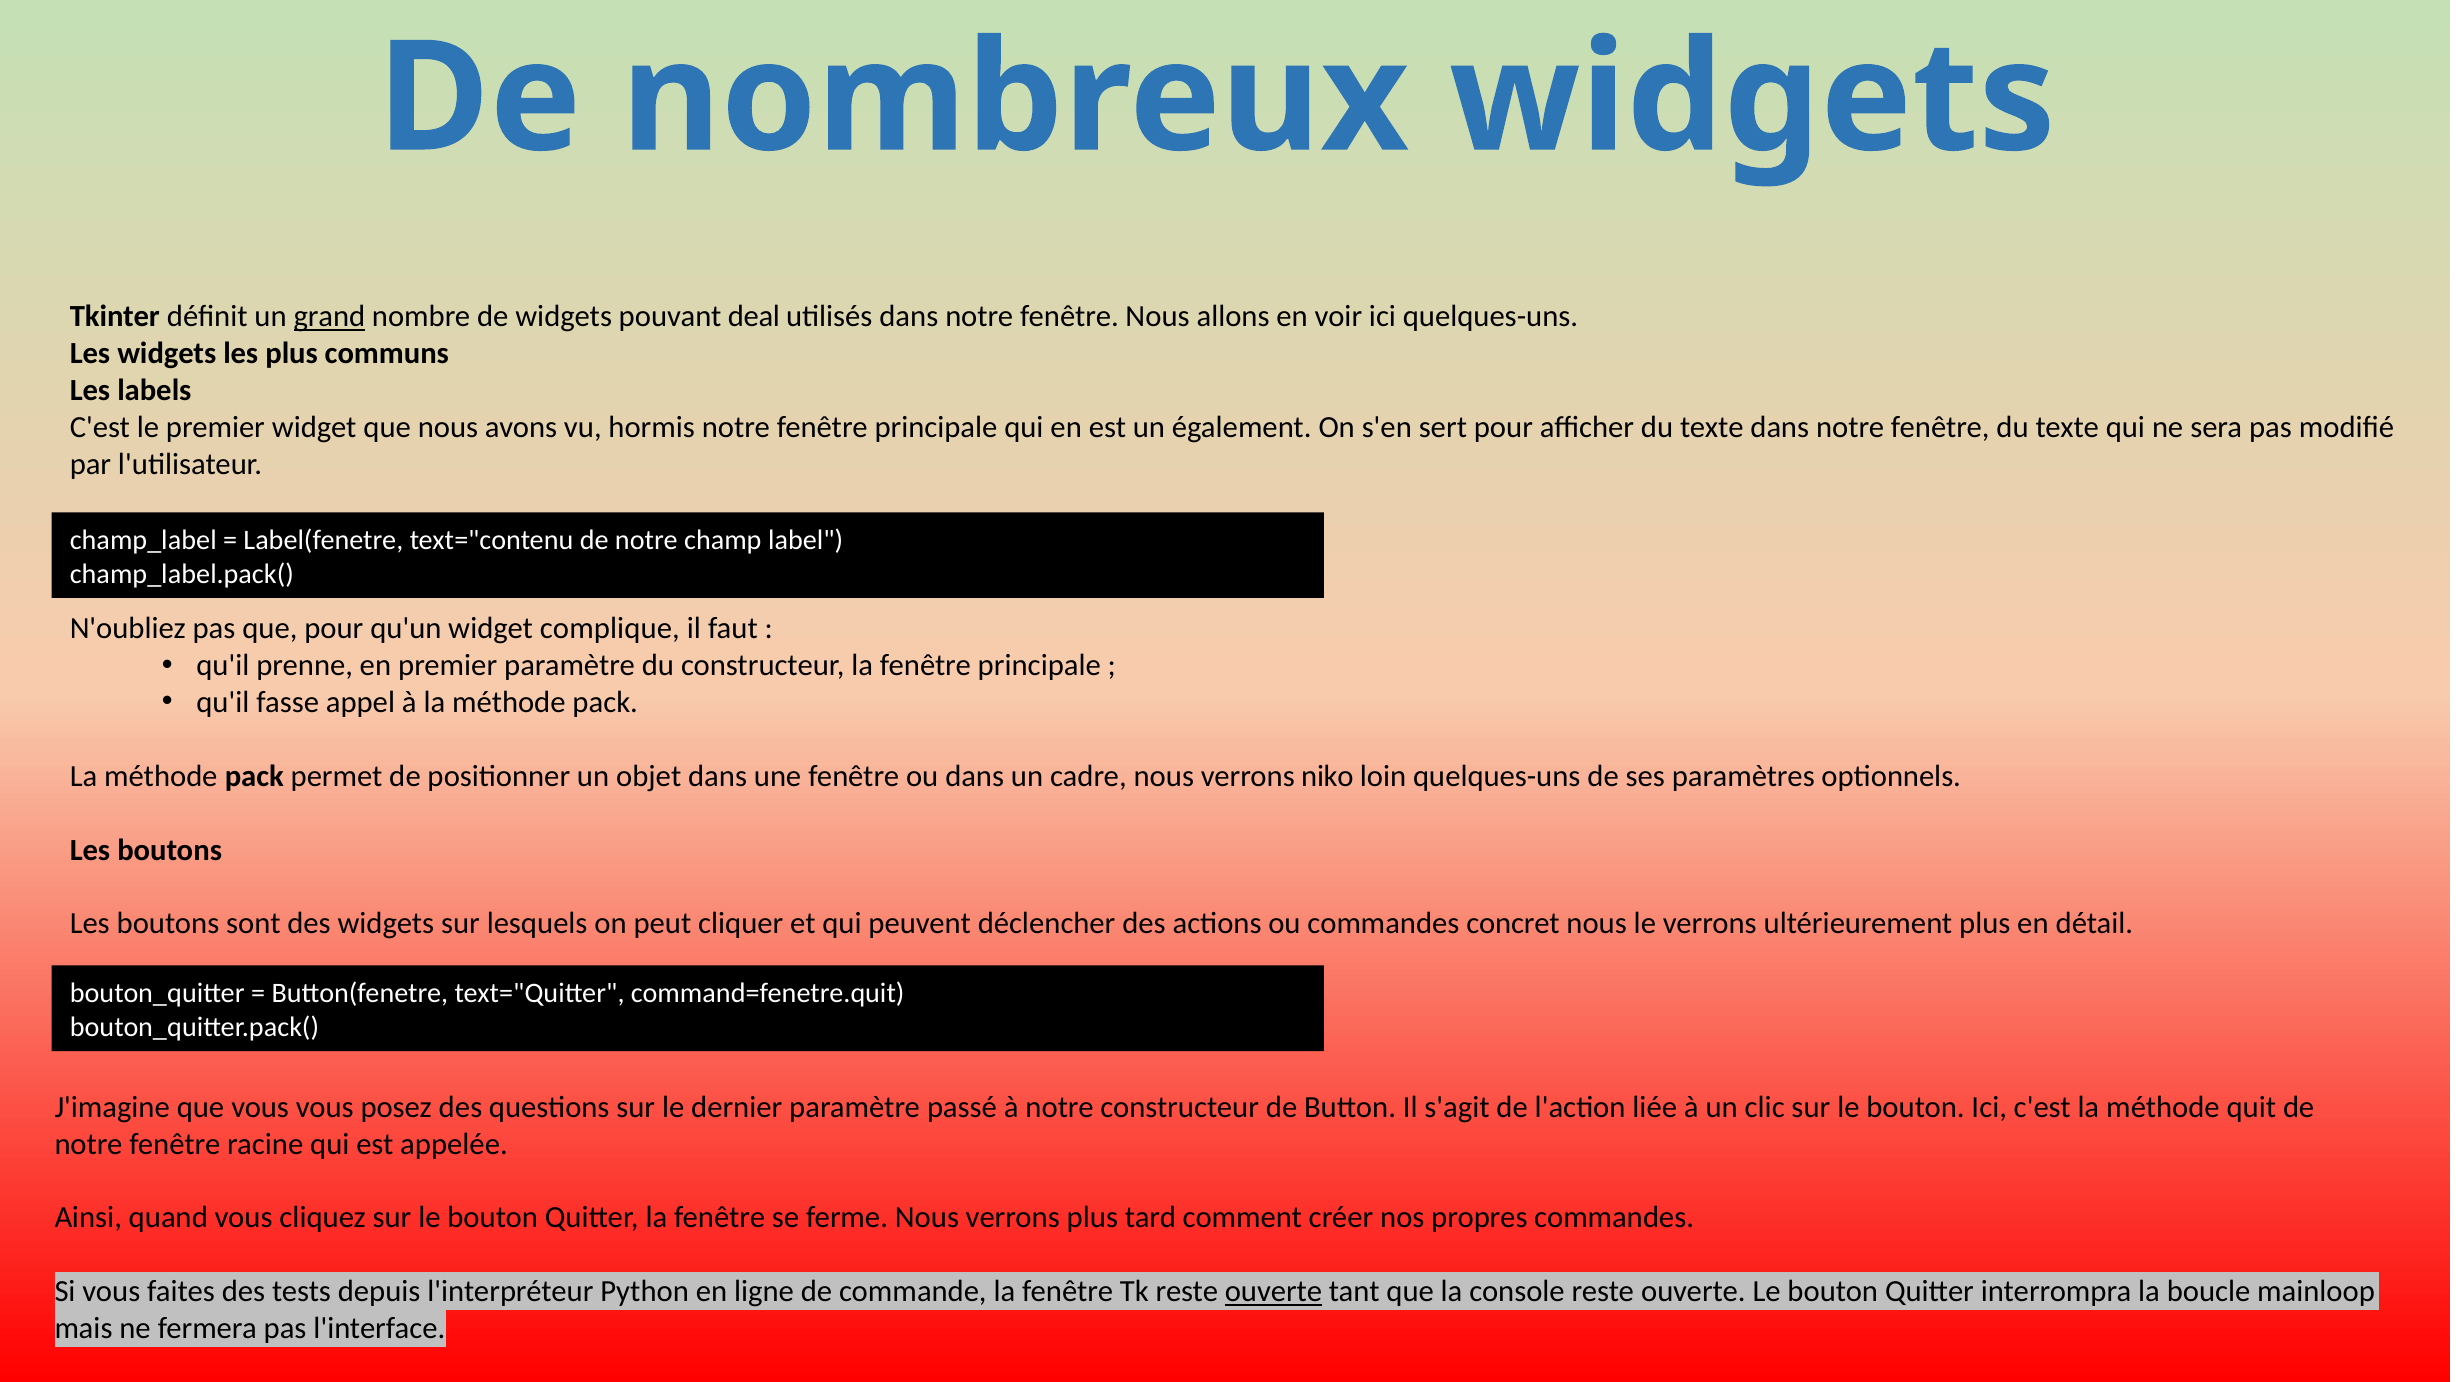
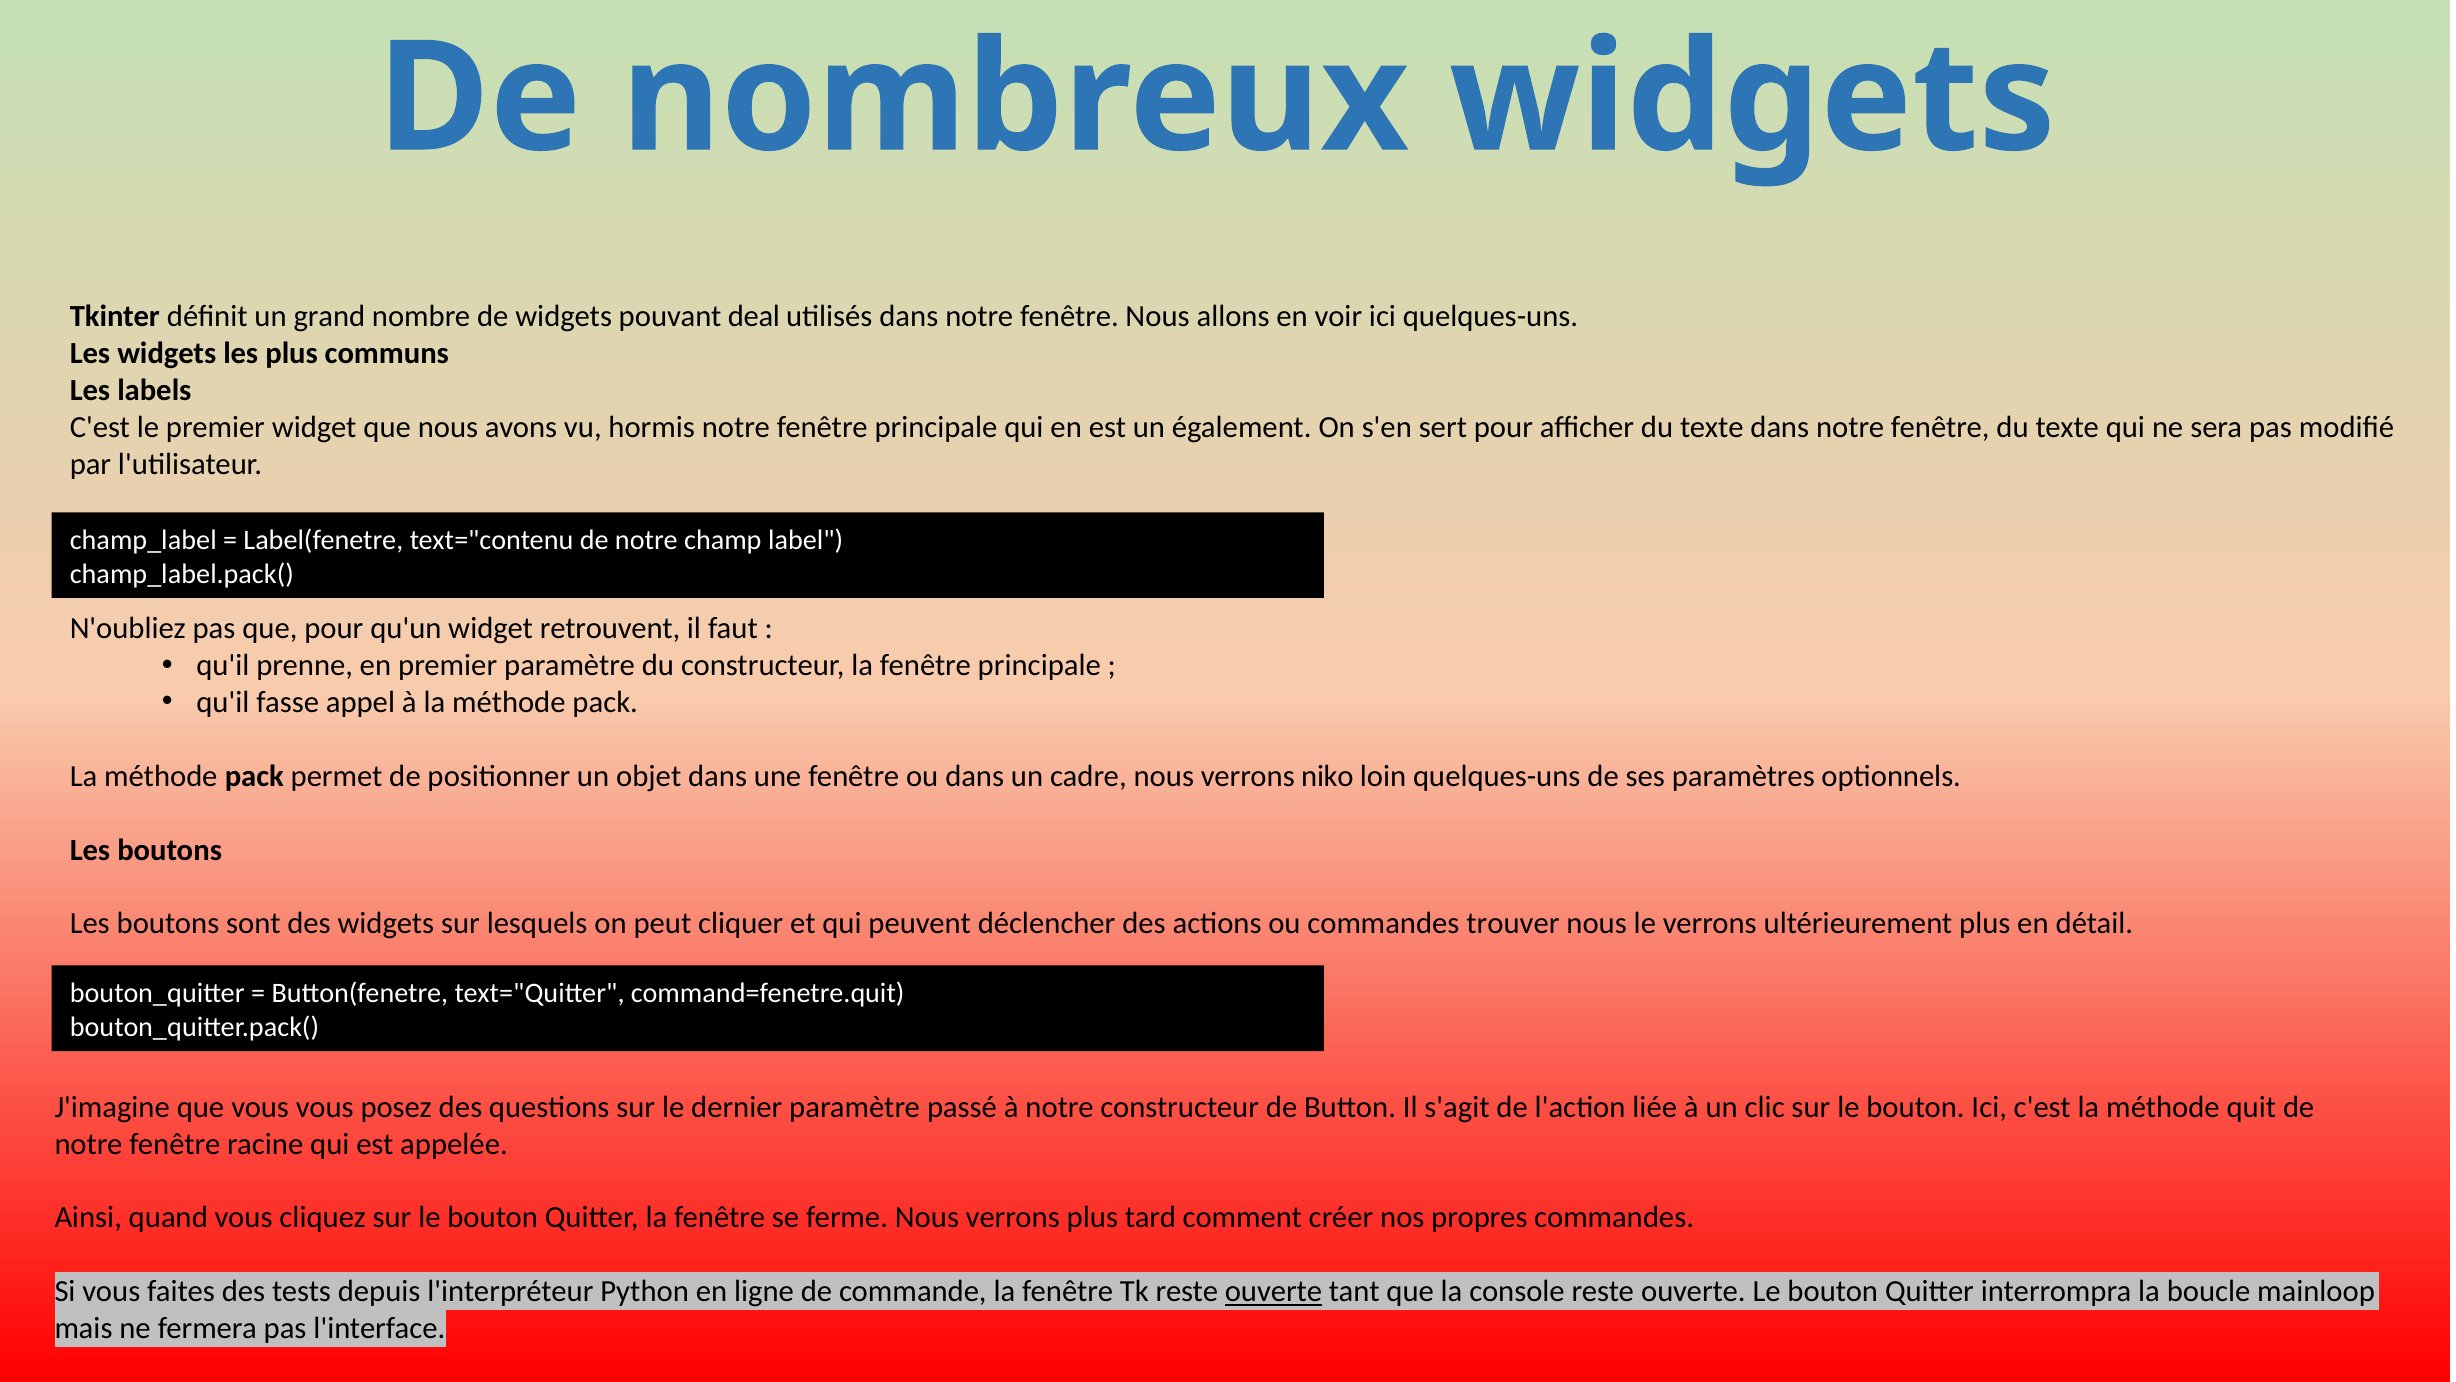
grand underline: present -> none (329, 317)
complique: complique -> retrouvent (610, 629)
concret: concret -> trouver (1513, 923)
